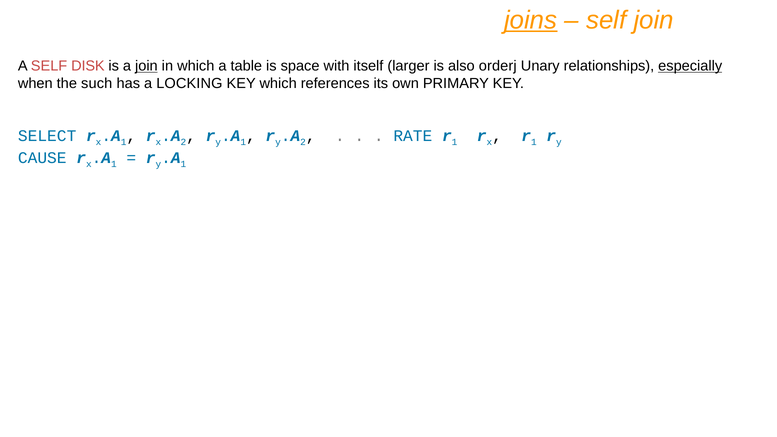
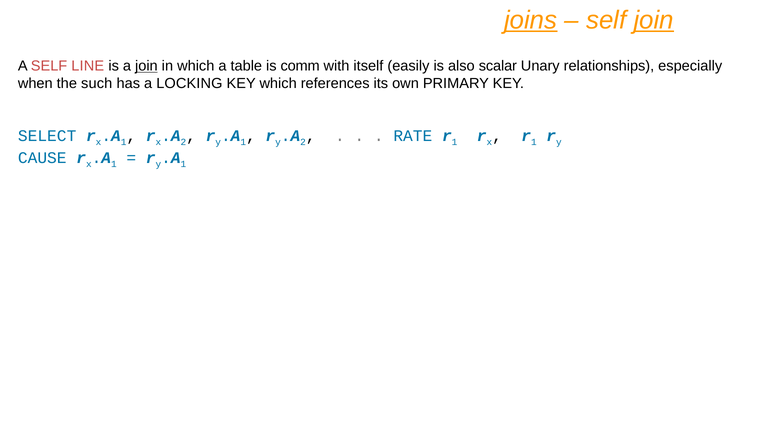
join underline: none -> present (654, 20)
DISK: DISK -> LINE (88, 66)
space: space -> comm (300, 66)
larger: larger -> easily (408, 66)
orderj: orderj -> scalar (498, 66)
especially underline: present -> none (690, 66)
